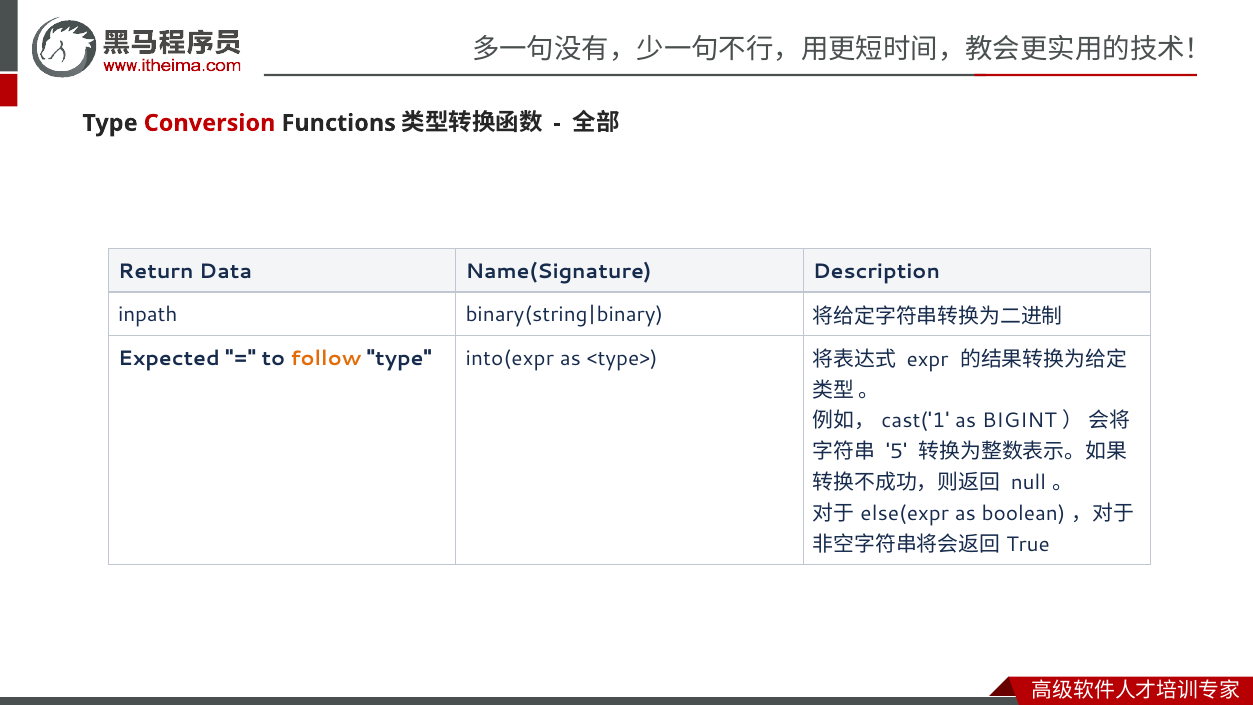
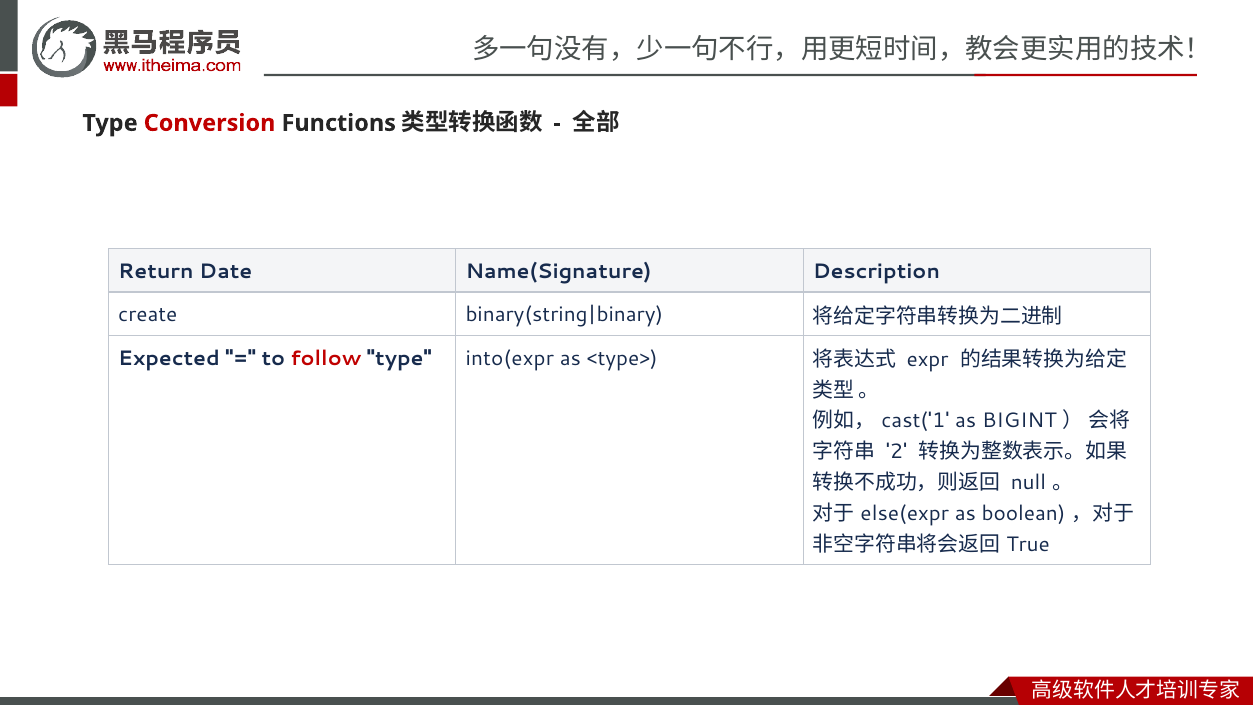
Data: Data -> Date (226, 271)
inpath: inpath -> create (148, 315)
follow colour: orange -> red (326, 358)
5: 5 -> 2 (897, 452)
